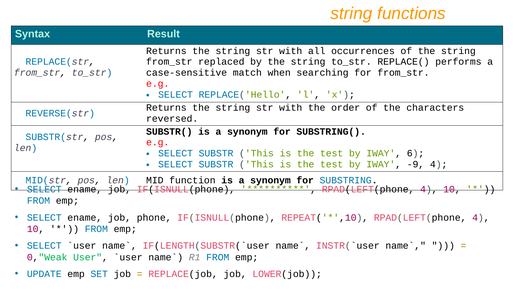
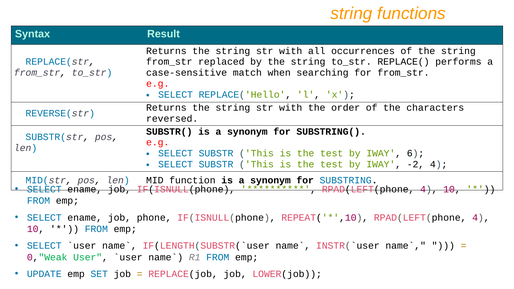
-9: -9 -> -2 (416, 164)
